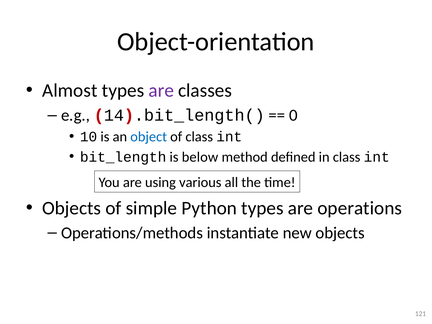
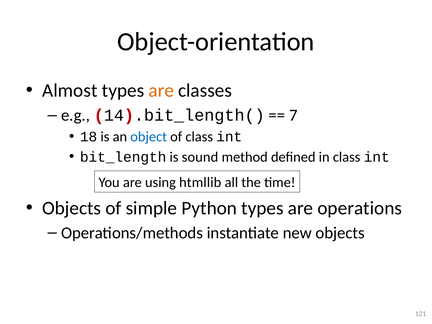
are colour: purple -> orange (161, 91)
0: 0 -> 7 (293, 115)
10: 10 -> 18 (89, 137)
below: below -> sound (200, 157)
various: various -> htmllib (200, 183)
